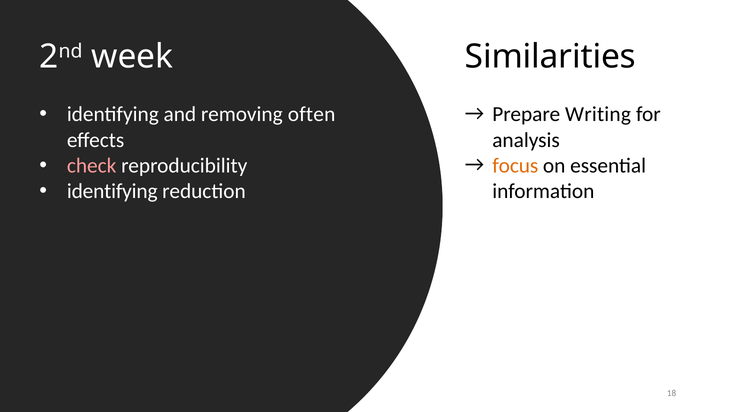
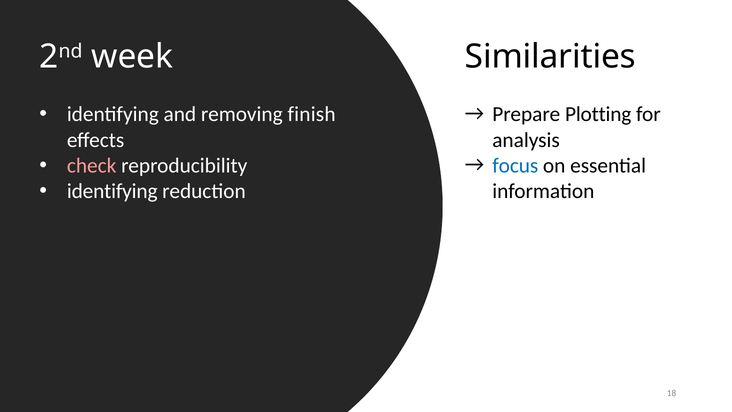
often: often -> finish (312, 114)
Writing: Writing -> Plotting (598, 114)
focus colour: orange -> blue (515, 166)
